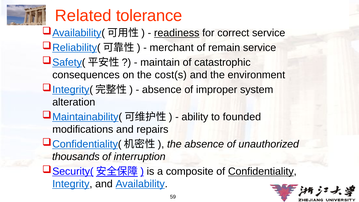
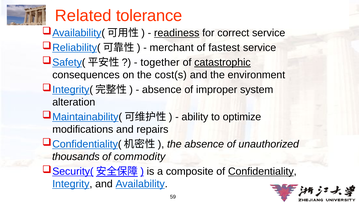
remain: remain -> fastest (224, 48)
maintain: maintain -> together (160, 62)
catastrophic underline: none -> present (222, 62)
founded: founded -> optimize (242, 117)
interruption: interruption -> commodity (140, 157)
